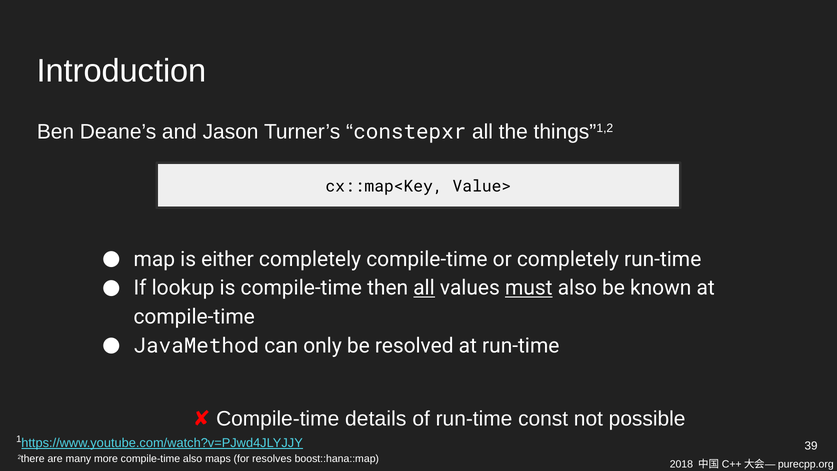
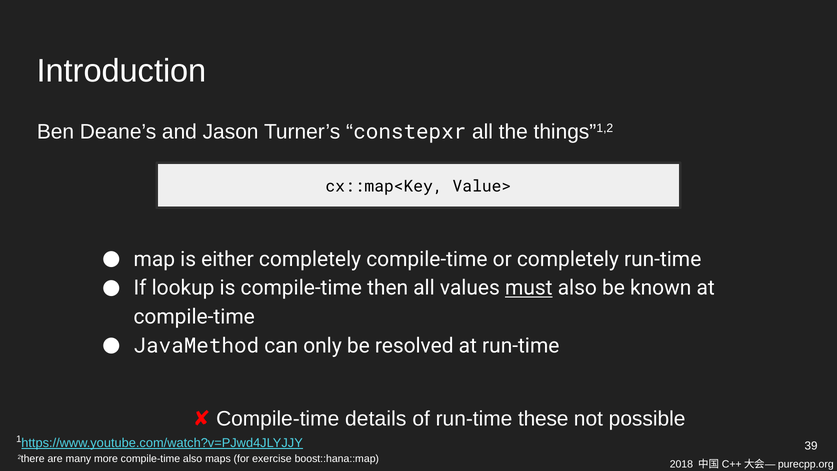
all underline: present -> none (424, 288)
const: const -> these (543, 419)
resolves: resolves -> exercise (272, 459)
